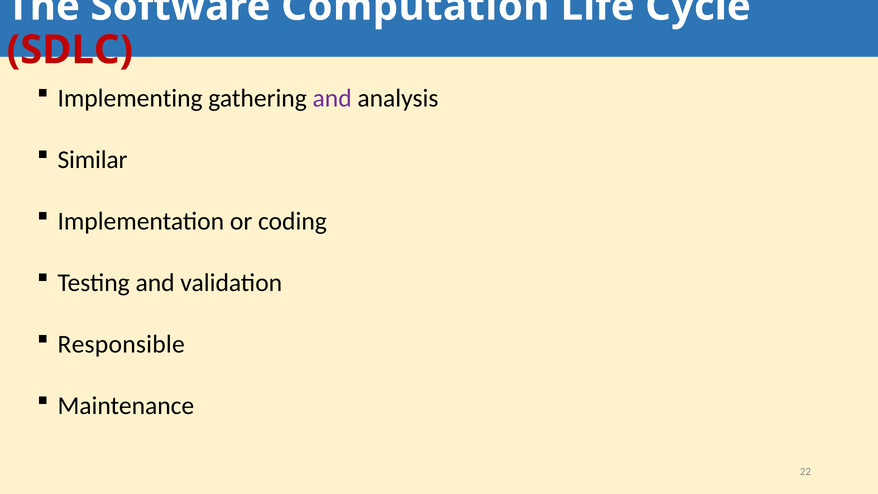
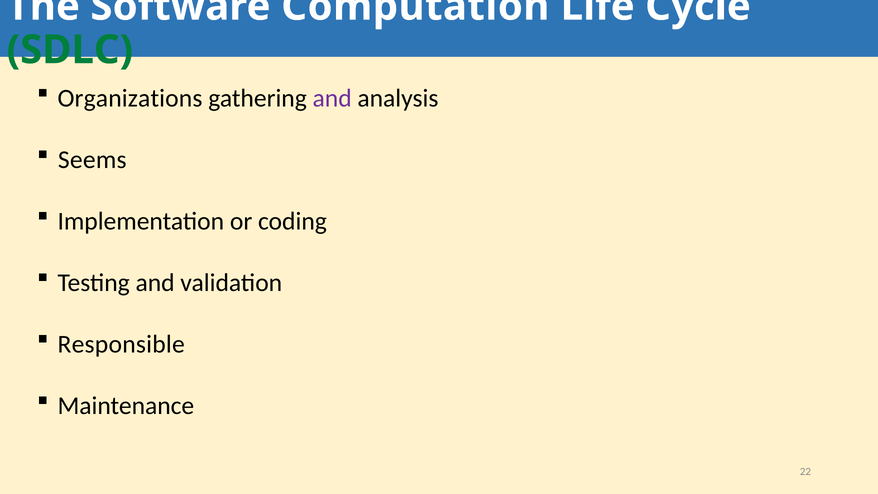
SDLC colour: red -> green (70, 50)
Implementing: Implementing -> Organizations (130, 98)
Similar: Similar -> Seems (92, 160)
